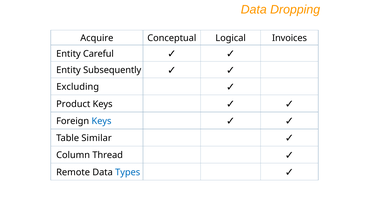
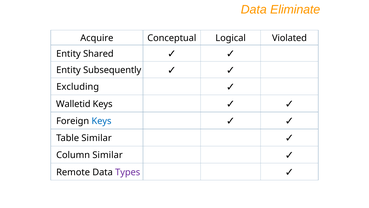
Dropping: Dropping -> Eliminate (295, 10)
Invoices: Invoices -> Violated (289, 38)
Careful: Careful -> Shared (98, 54)
Product: Product -> Walletid (73, 104)
Column Thread: Thread -> Similar (108, 155)
Types colour: blue -> purple (128, 172)
